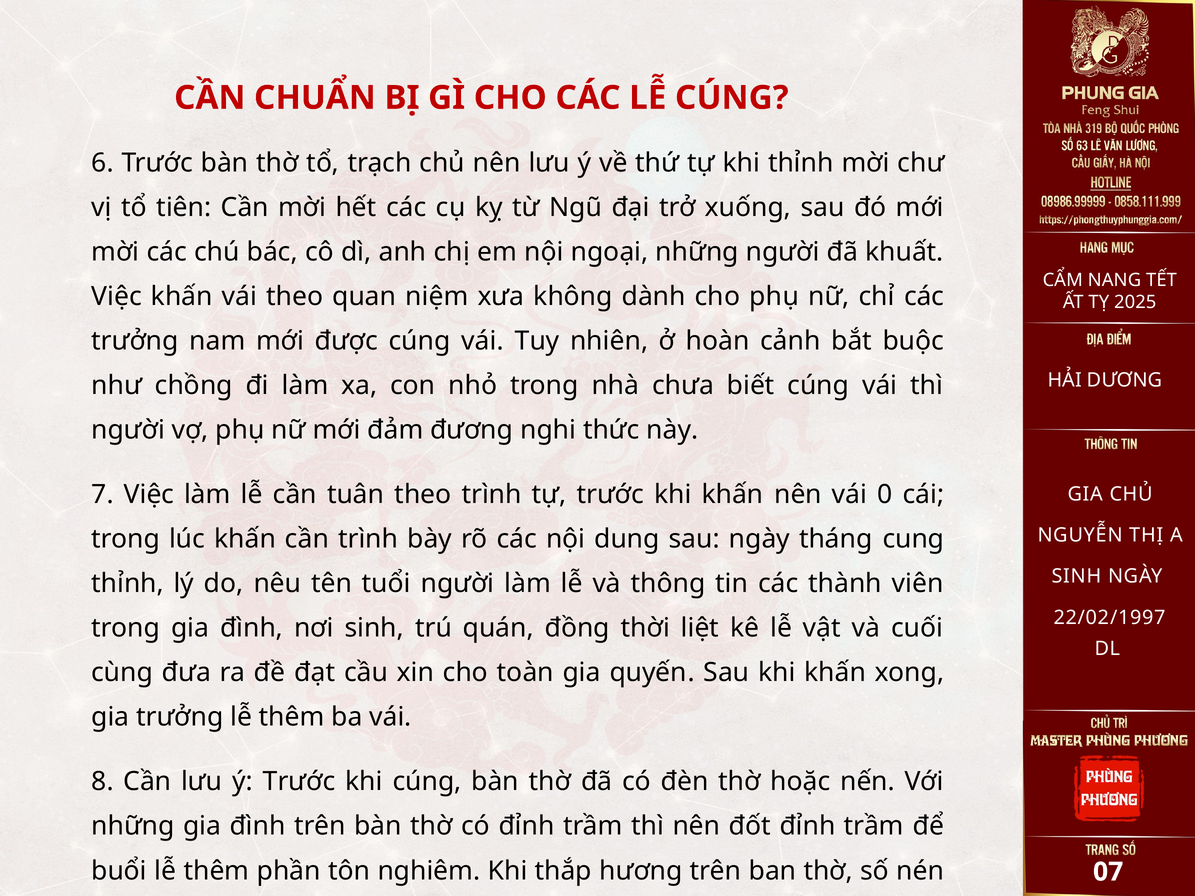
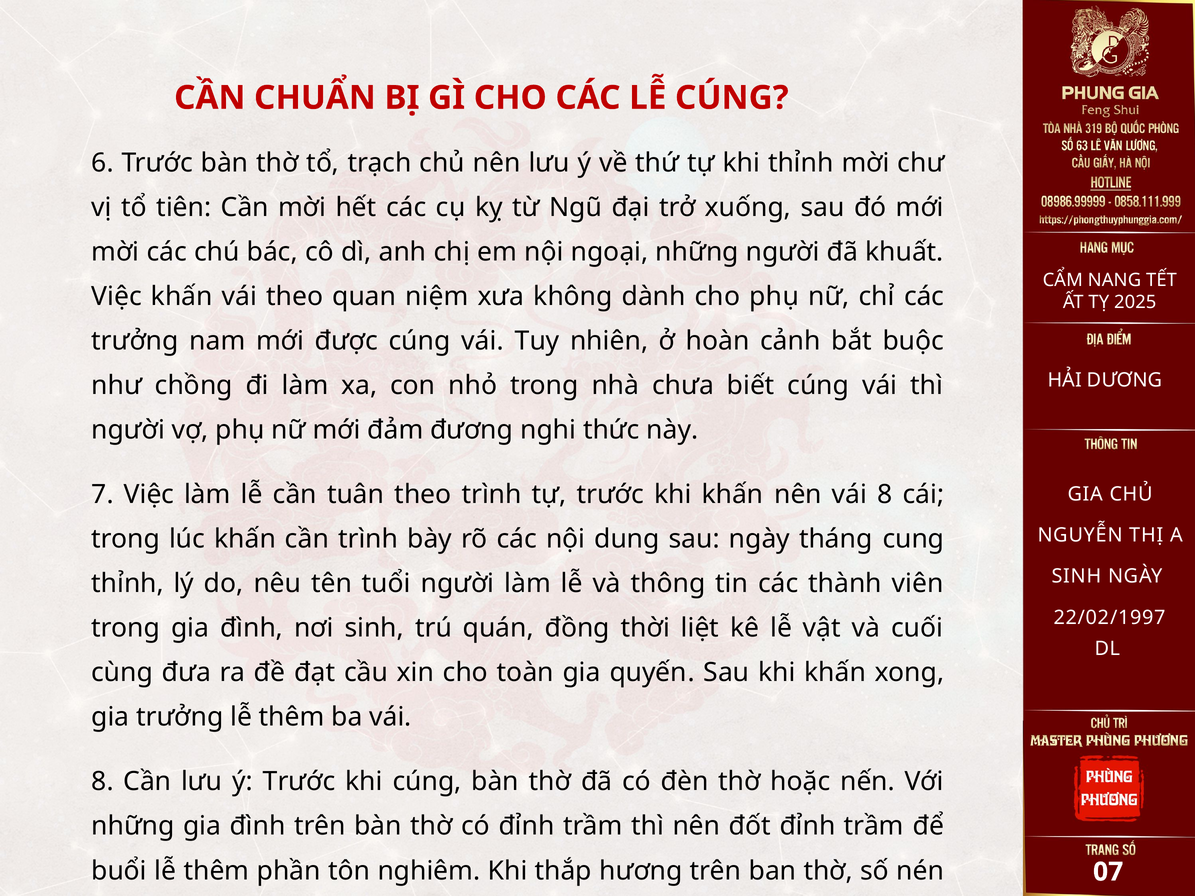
nên vái 0: 0 -> 8 (885, 495)
